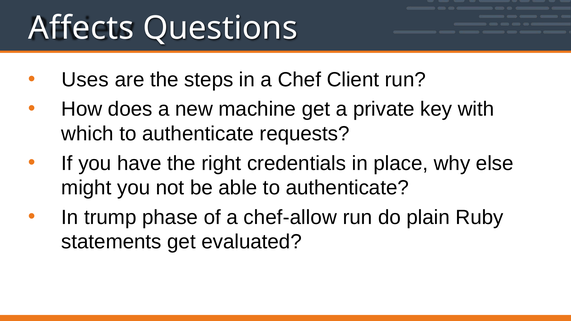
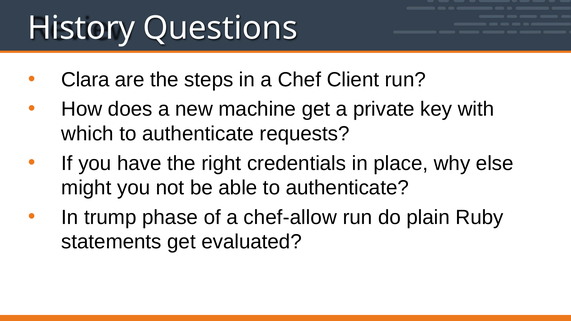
Affects: Affects -> History (81, 28)
Uses: Uses -> Clara (85, 80)
